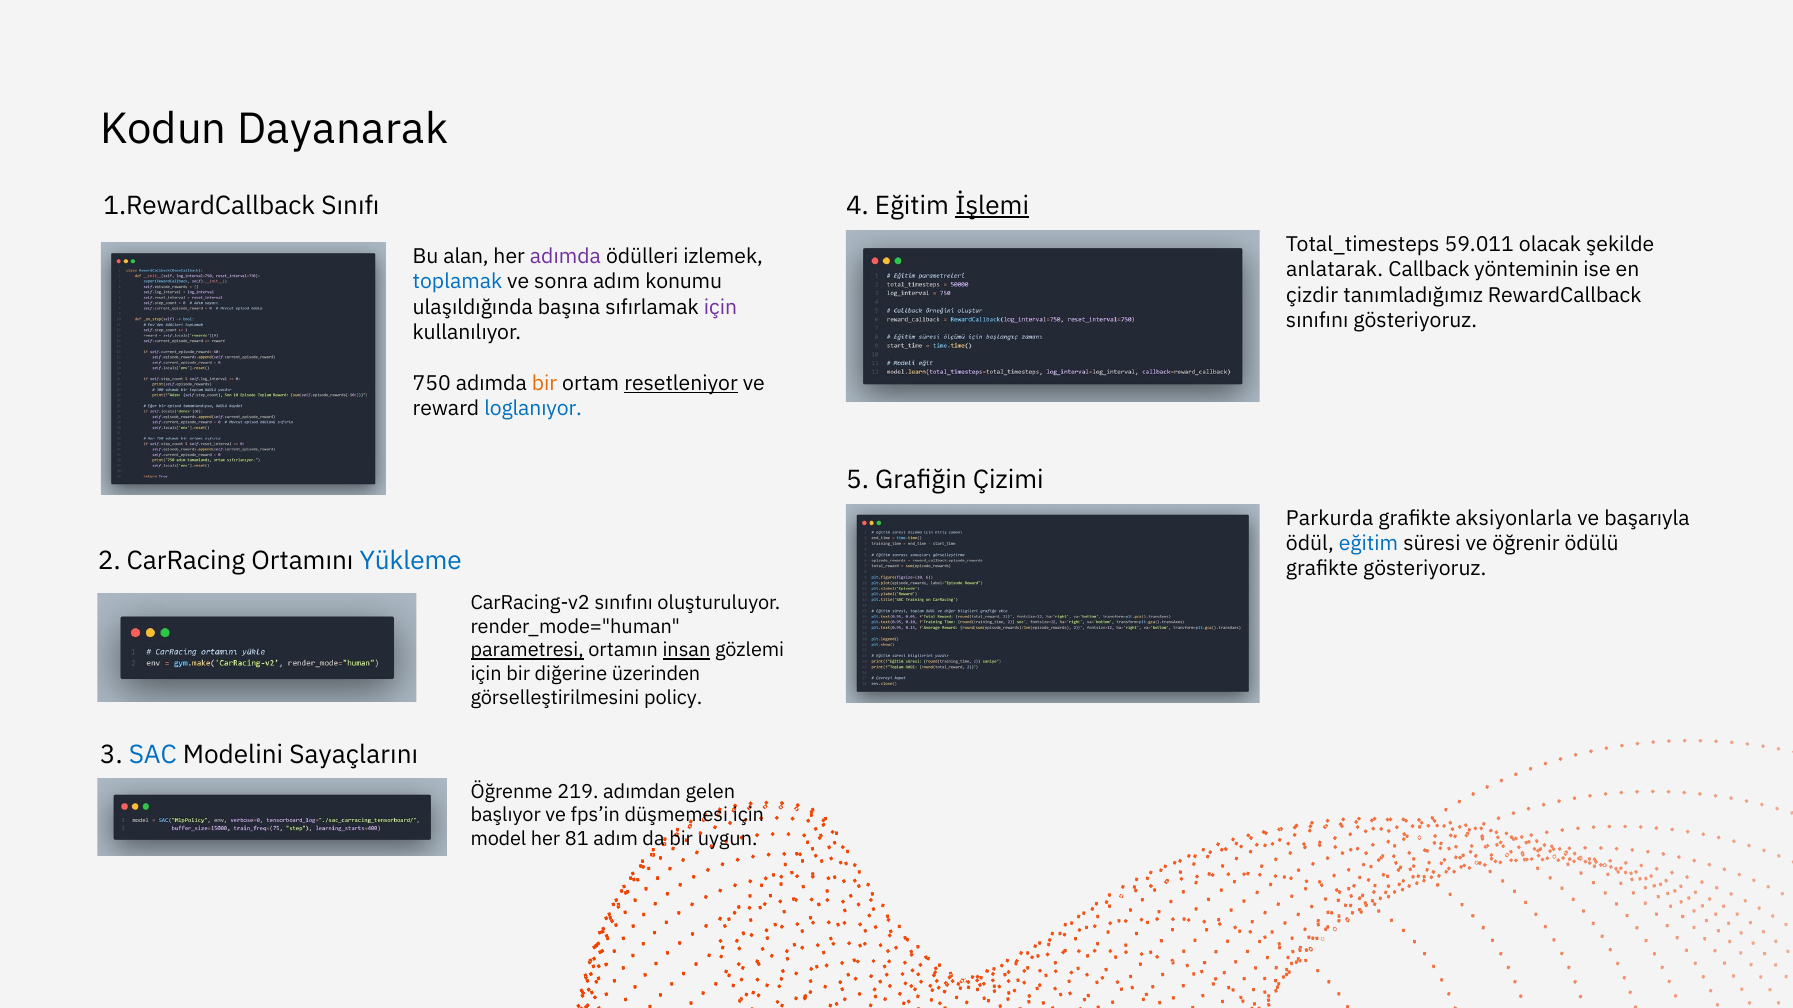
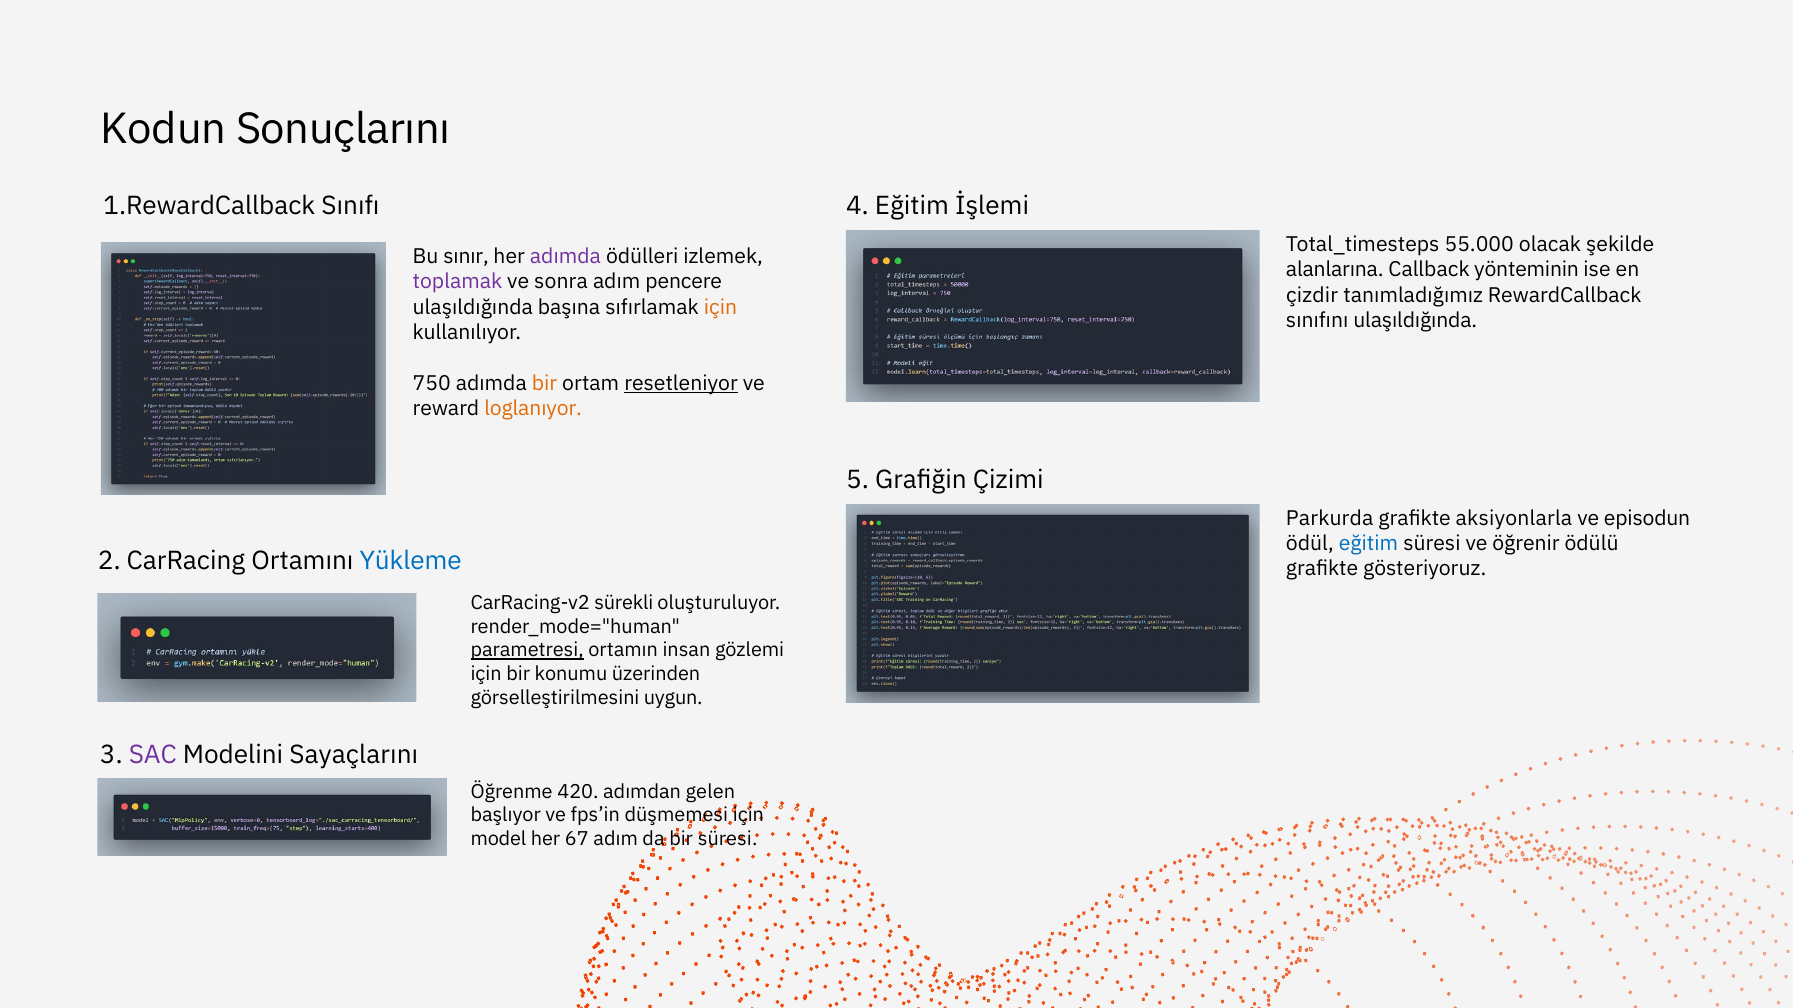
Dayanarak: Dayanarak -> Sonuçlarını (343, 129)
İşlemi underline: present -> none (992, 206)
59.011: 59.011 -> 55.000 (1479, 245)
alan: alan -> sınır (466, 256)
anlatarak: anlatarak -> alanlarına (1335, 270)
toplamak colour: blue -> purple (457, 282)
konumu: konumu -> pencere (684, 282)
için colour: purple -> orange (721, 307)
sınıfını gösteriyoruz: gösteriyoruz -> ulaşıldığında (1415, 321)
loglanıyor colour: blue -> orange (533, 409)
başarıyla: başarıyla -> episodun (1647, 518)
CarRacing-v2 sınıfını: sınıfını -> sürekli (624, 603)
insan underline: present -> none (686, 651)
diğerine: diğerine -> konumu (571, 675)
policy: policy -> uygun (673, 699)
SAC colour: blue -> purple (153, 755)
219: 219 -> 420 (578, 792)
81: 81 -> 67 (577, 840)
bir uygun: uygun -> süresi (728, 840)
